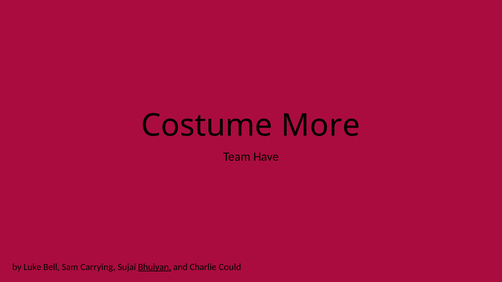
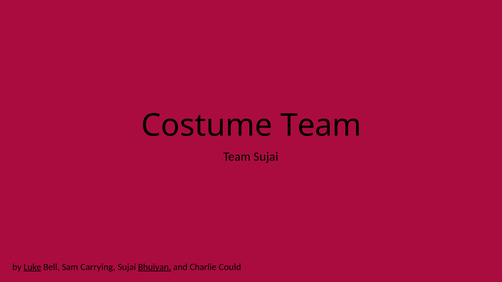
Costume More: More -> Team (321, 125)
Team Have: Have -> Sujai (266, 157)
Luke underline: none -> present (32, 267)
